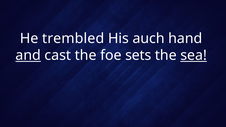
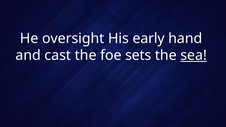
trembled: trembled -> oversight (73, 38)
auch: auch -> early (149, 38)
and underline: present -> none (28, 55)
